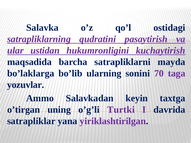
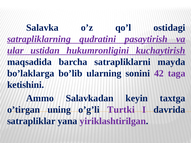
70: 70 -> 42 (159, 73)
yozuvlar: yozuvlar -> ketishini (26, 85)
